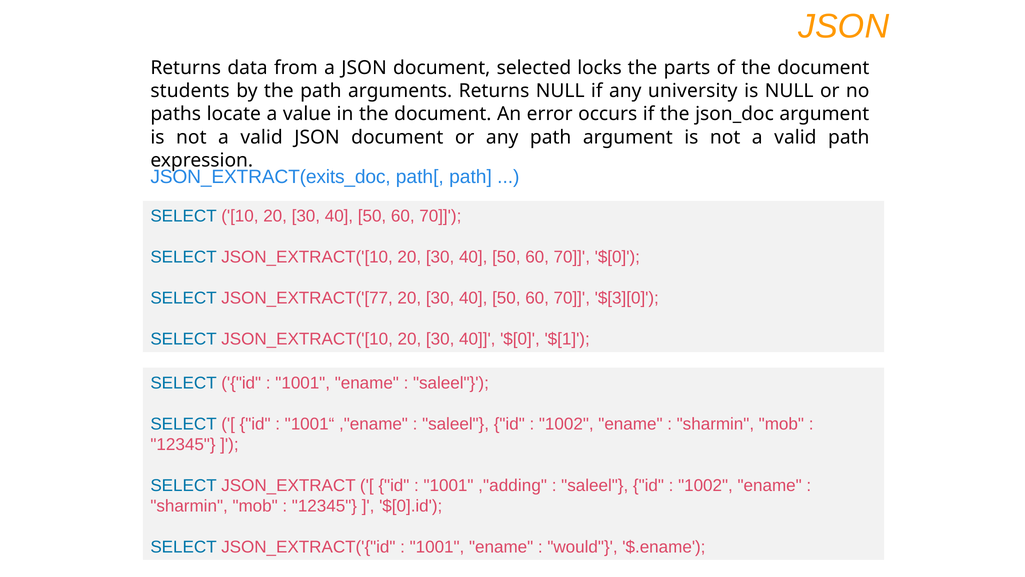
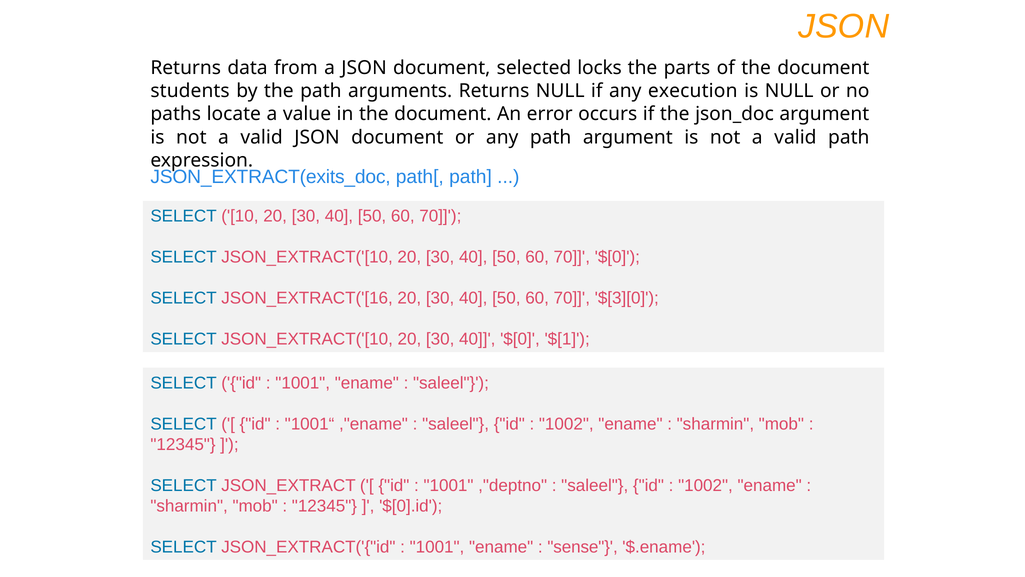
university: university -> execution (693, 91)
JSON_EXTRACT('[77: JSON_EXTRACT('[77 -> JSON_EXTRACT('[16 (307, 298)
,"adding: ,"adding -> ,"deptno (513, 485)
would: would -> sense (583, 547)
